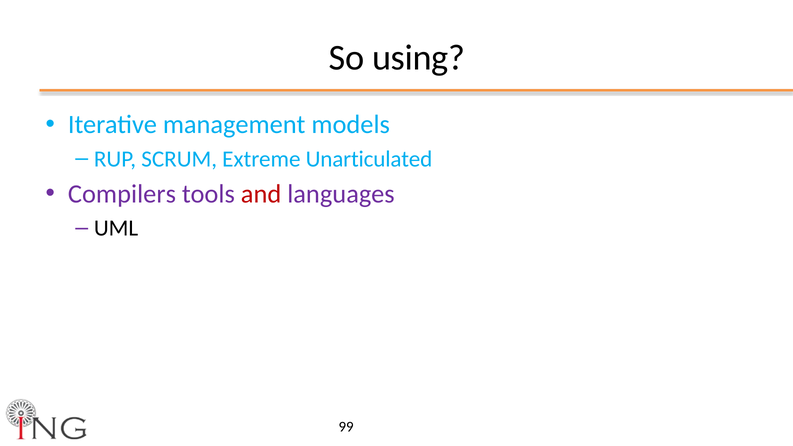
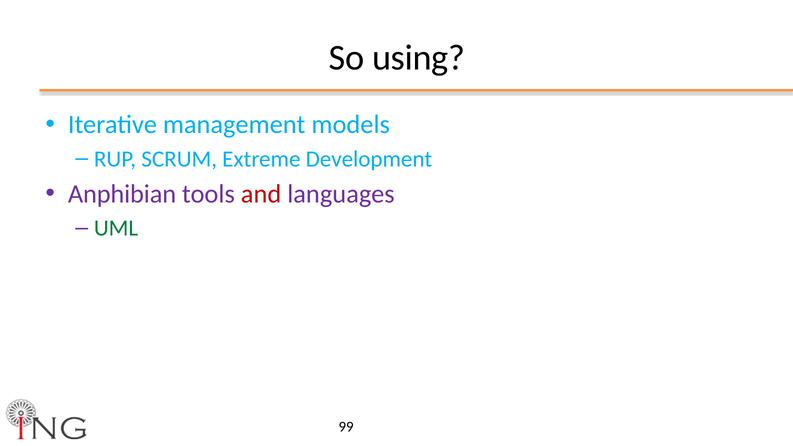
Unarticulated: Unarticulated -> Development (369, 159)
Compilers: Compilers -> Anphibian (122, 194)
UML colour: black -> green (116, 228)
